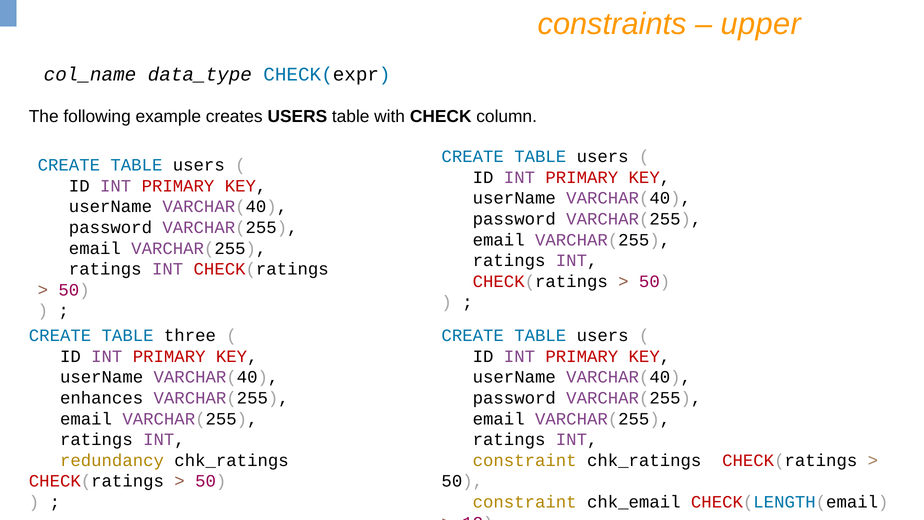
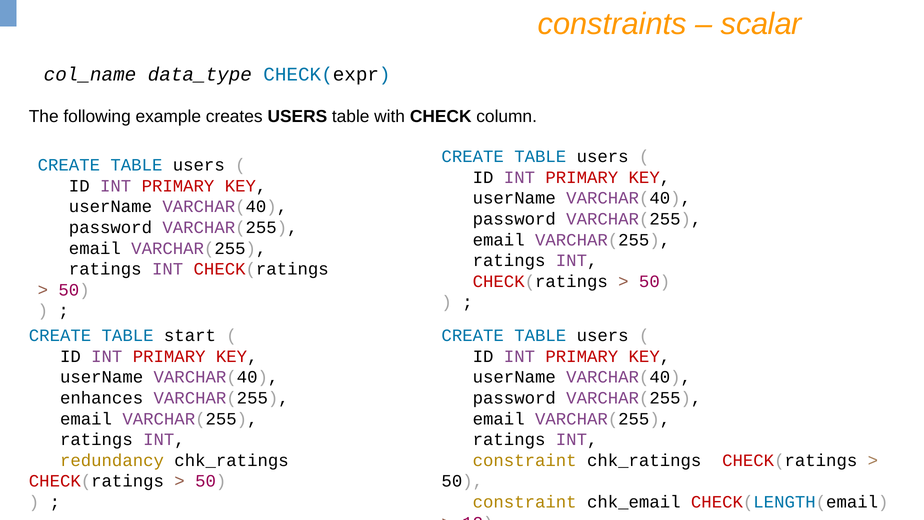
upper: upper -> scalar (761, 24)
three: three -> start (190, 335)
